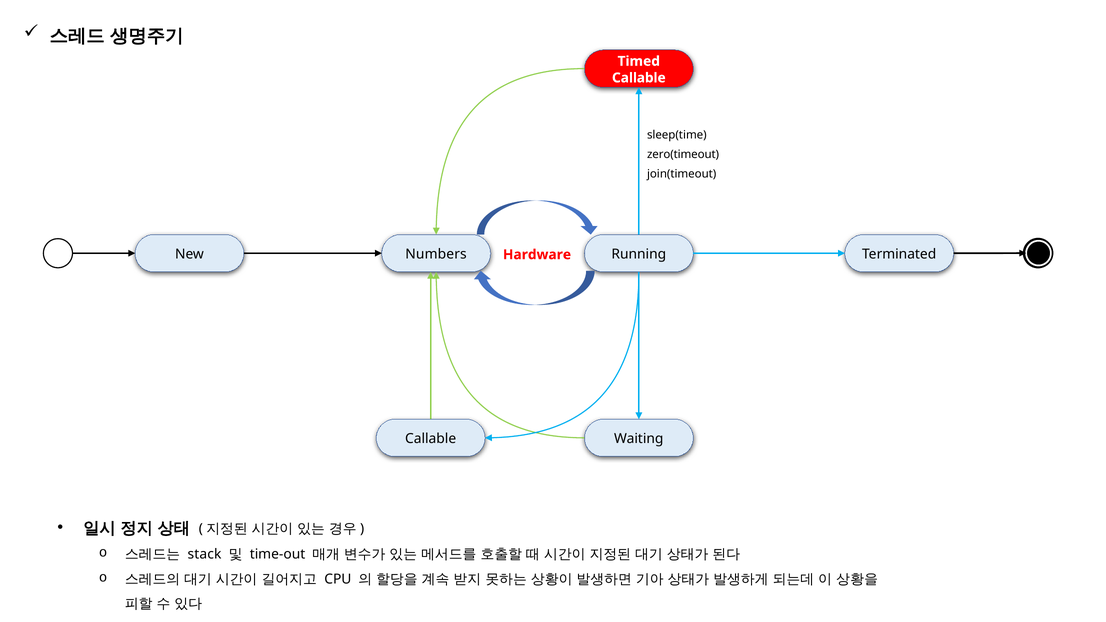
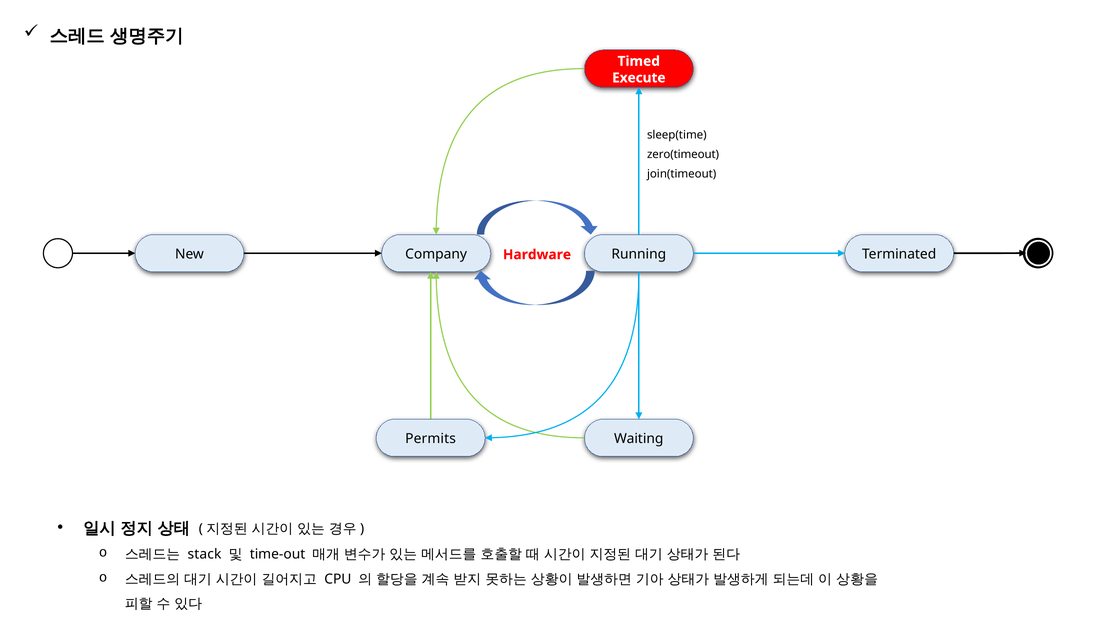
Callable: Callable -> Execute (639, 78)
Numbers: Numbers -> Company (436, 254)
Callable: Callable -> Permits (431, 439)
